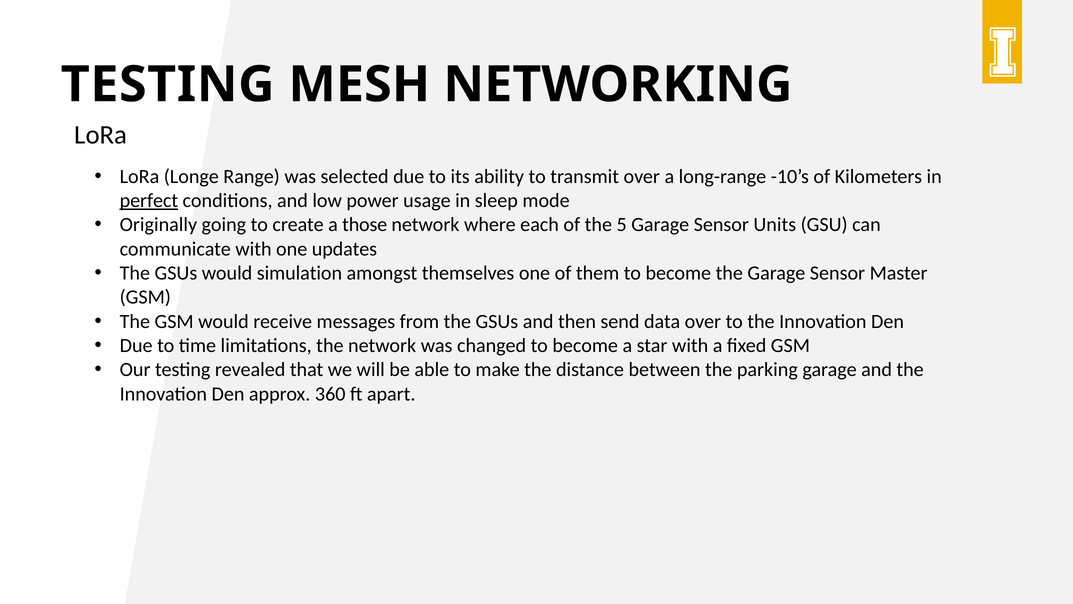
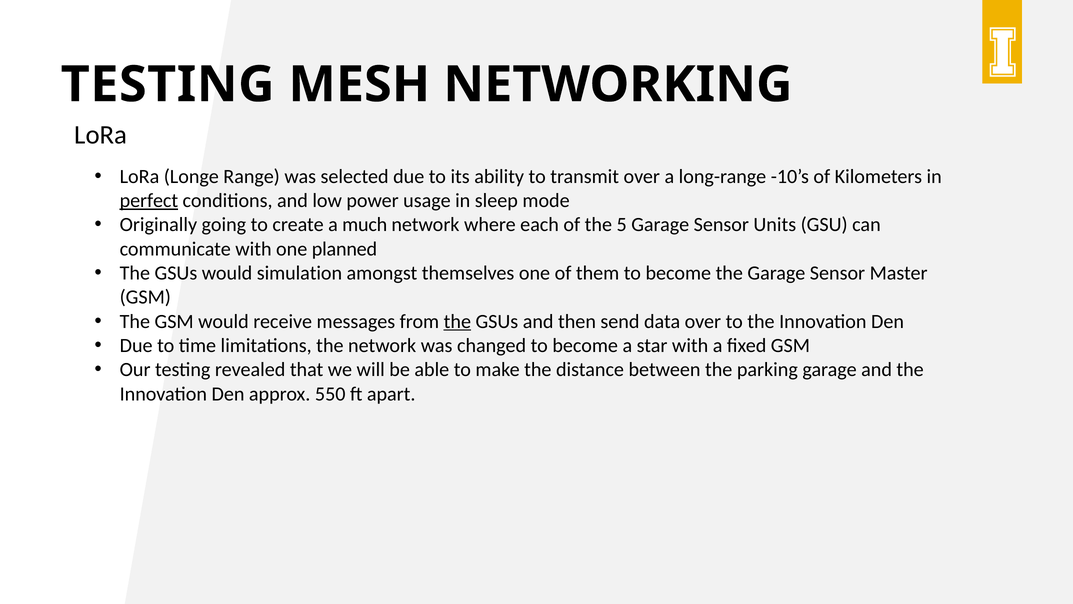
those: those -> much (365, 225)
updates: updates -> planned (344, 249)
the underline: none -> present (457, 321)
360: 360 -> 550 (330, 394)
